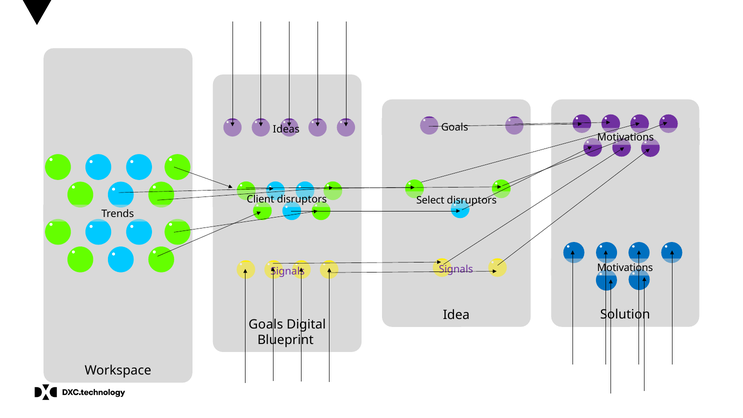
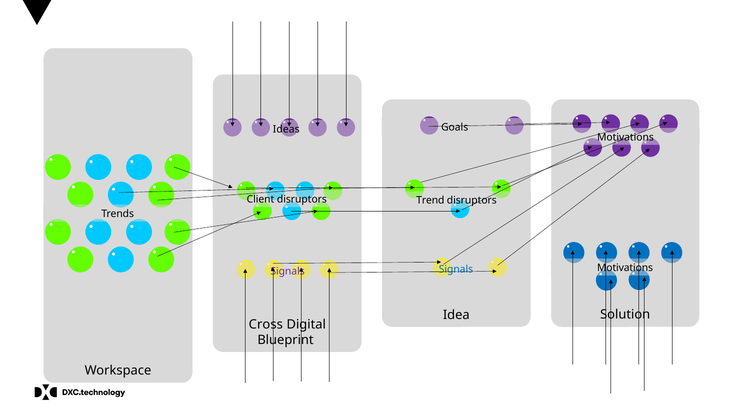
Select: Select -> Trend (430, 200)
Signals colour: purple -> blue (456, 269)
Goals: Goals -> Cross (266, 324)
